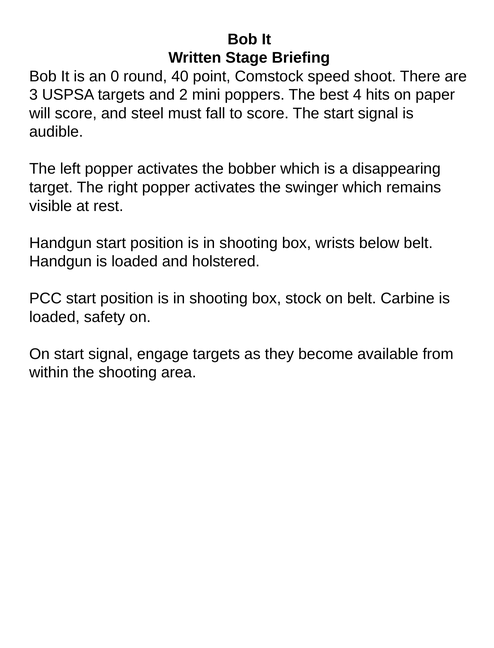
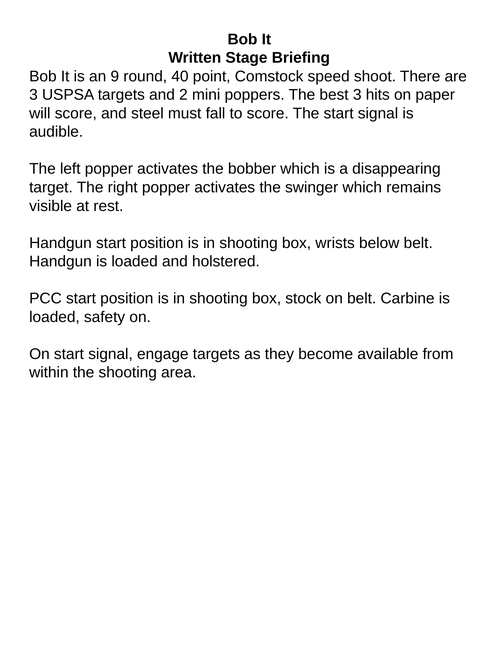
0: 0 -> 9 (115, 76)
best 4: 4 -> 3 (357, 95)
